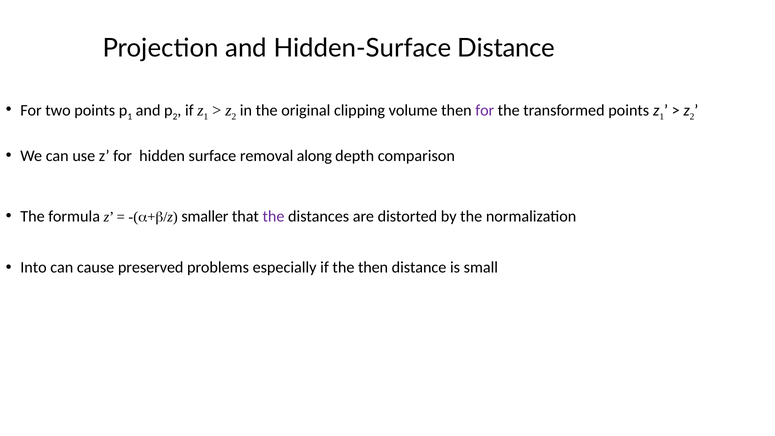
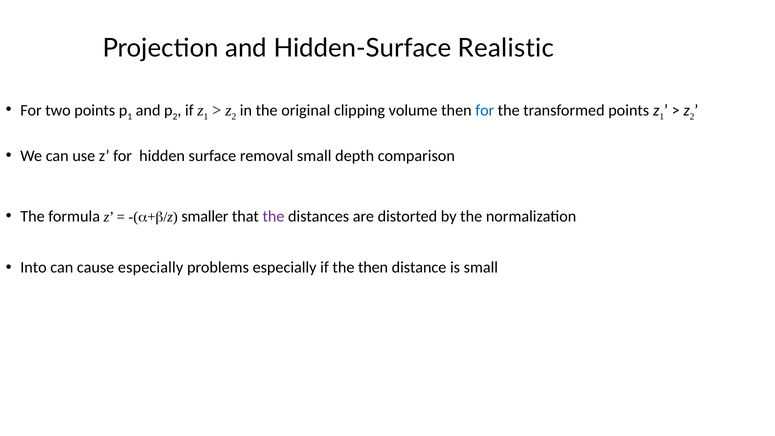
Hidden-Surface Distance: Distance -> Realistic (506, 48)
for colour: purple -> blue (485, 110)
removal along: along -> small (314, 156)
cause preserved: preserved -> especially (151, 267)
